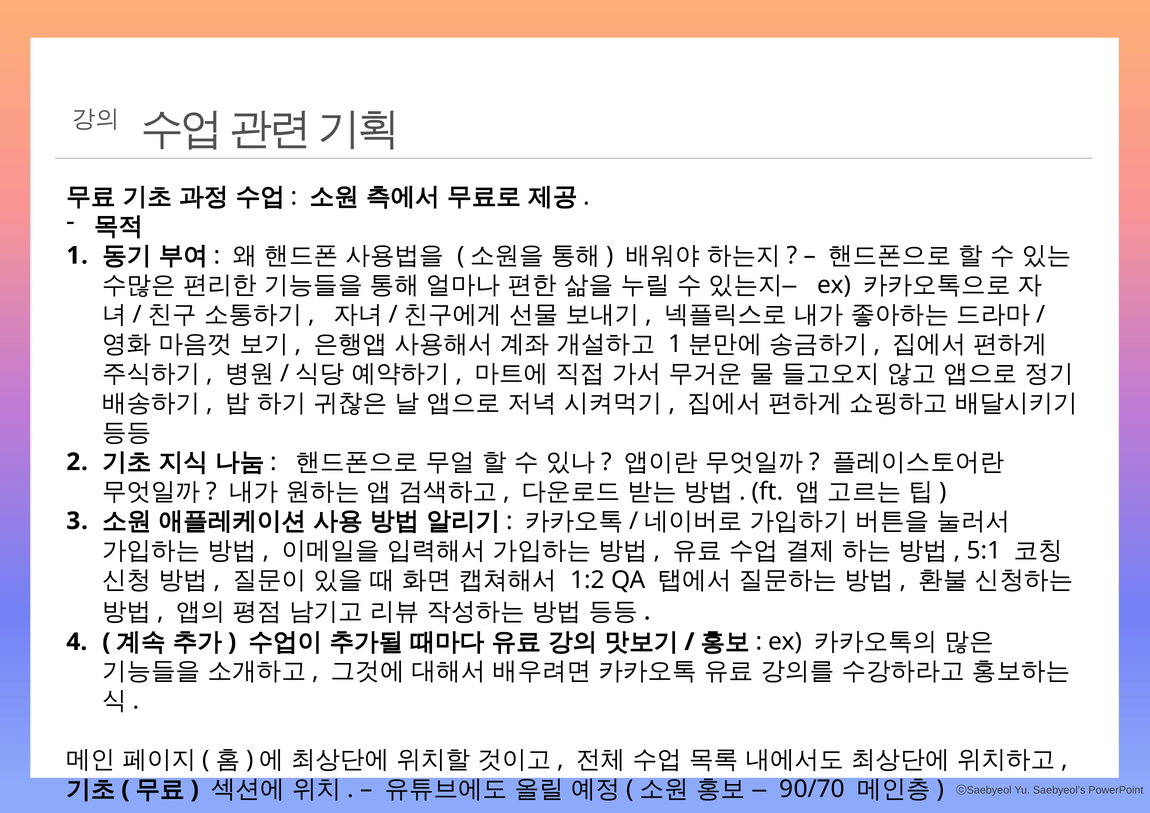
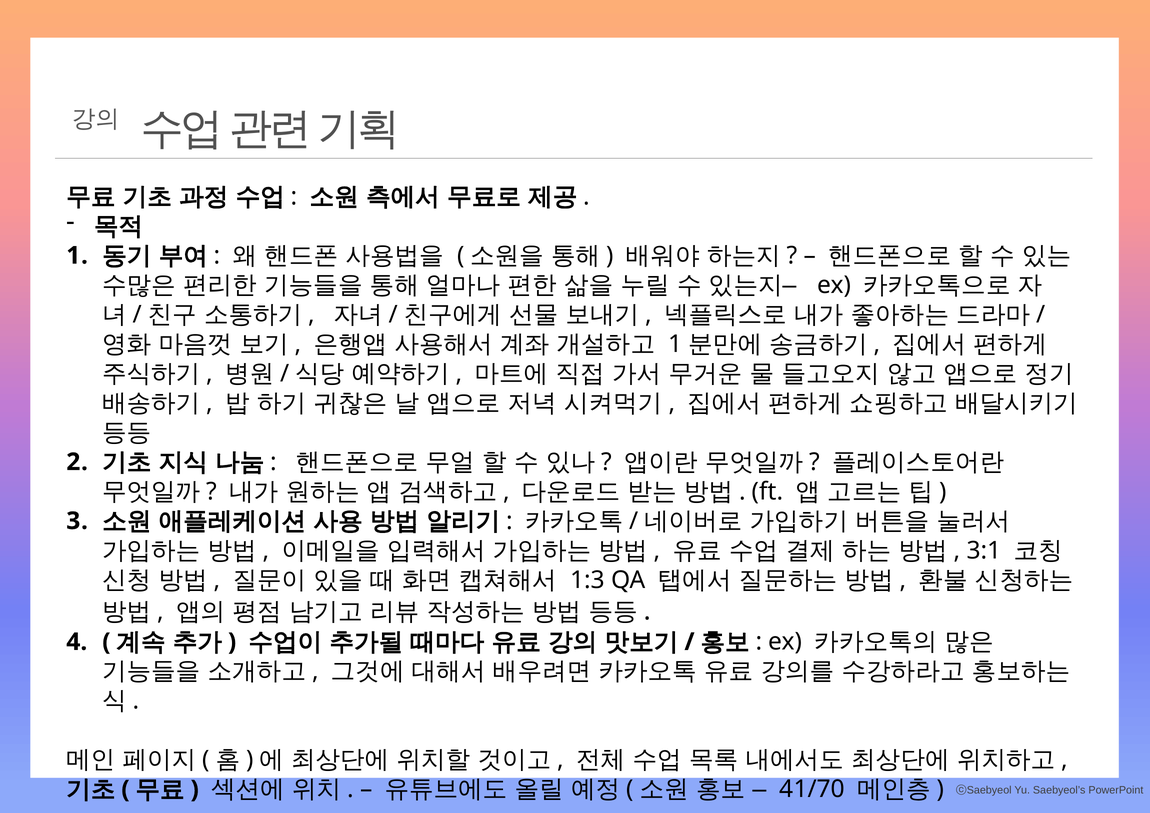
5:1: 5:1 -> 3:1 (984, 551)
1:2: 1:2 -> 1:3 (588, 580)
90/70: 90/70 -> 41/70 (812, 790)
